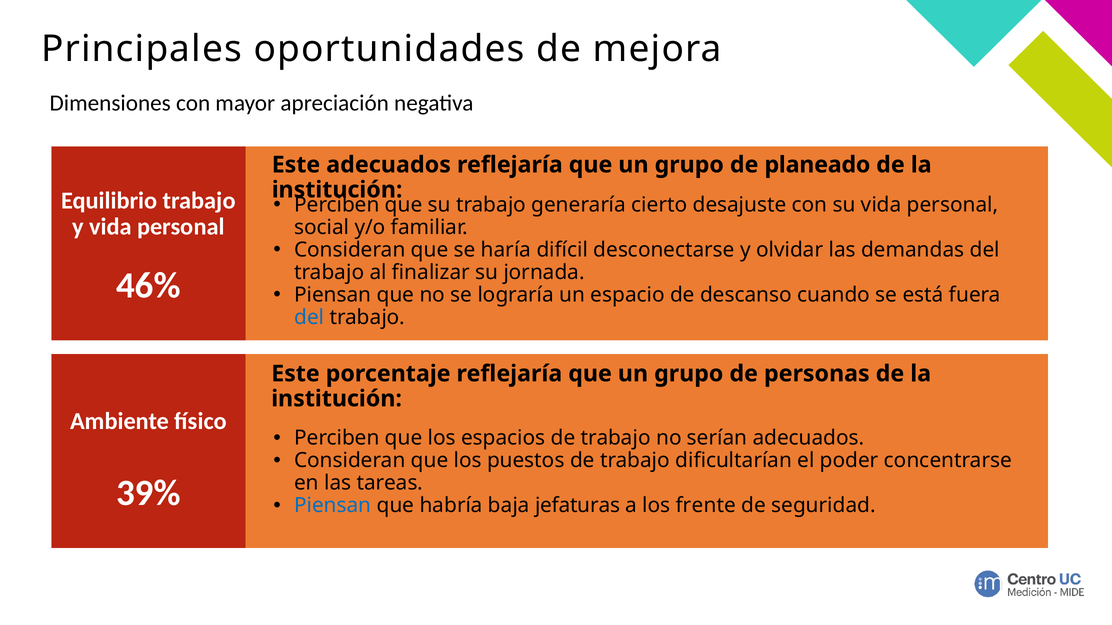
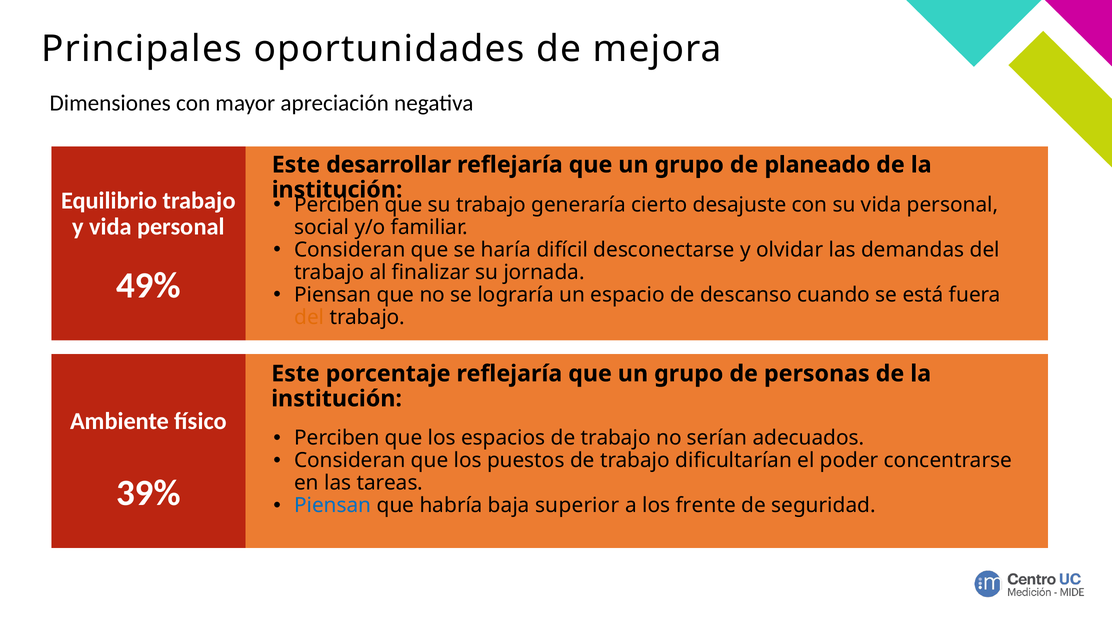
Este adecuados: adecuados -> desarrollar (389, 165)
46%: 46% -> 49% (148, 286)
del colour: blue -> orange (309, 317)
jefaturas: jefaturas -> superior (577, 506)
